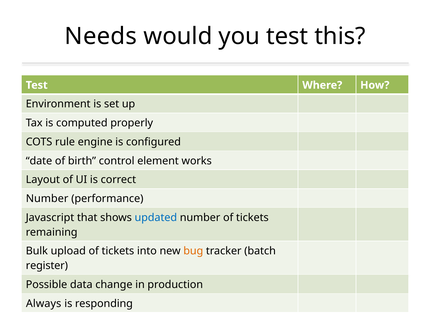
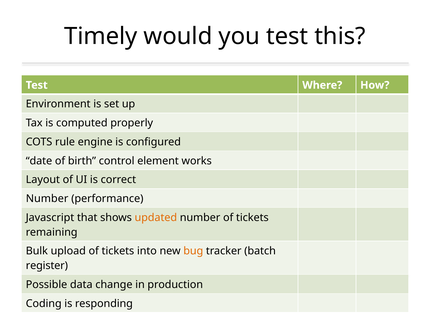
Needs: Needs -> Timely (101, 36)
updated colour: blue -> orange (156, 218)
Always: Always -> Coding (44, 304)
